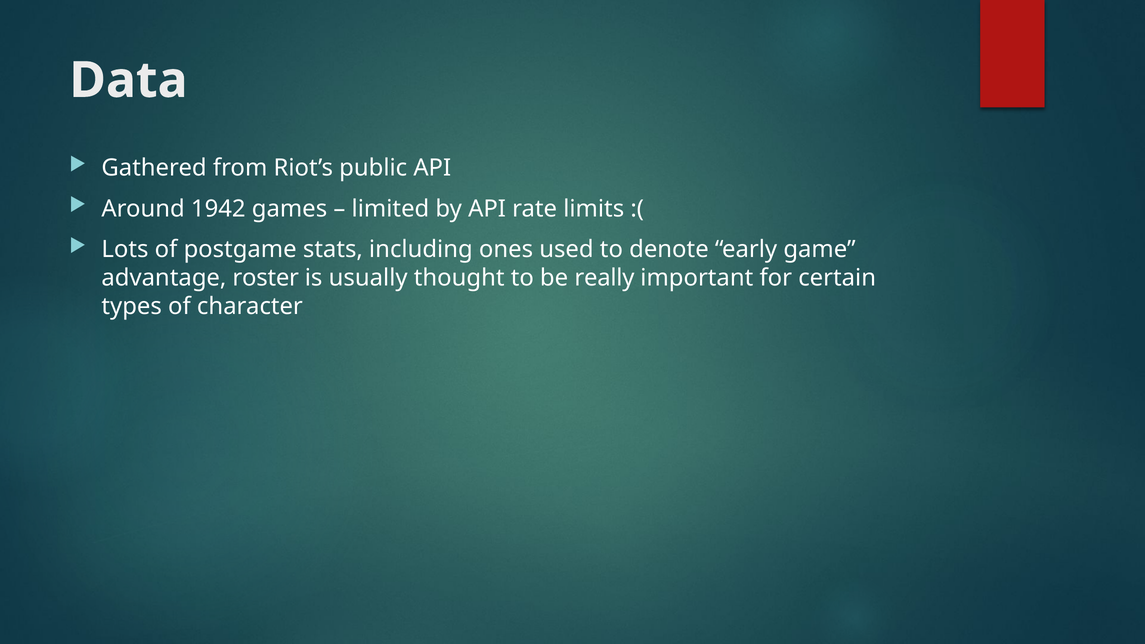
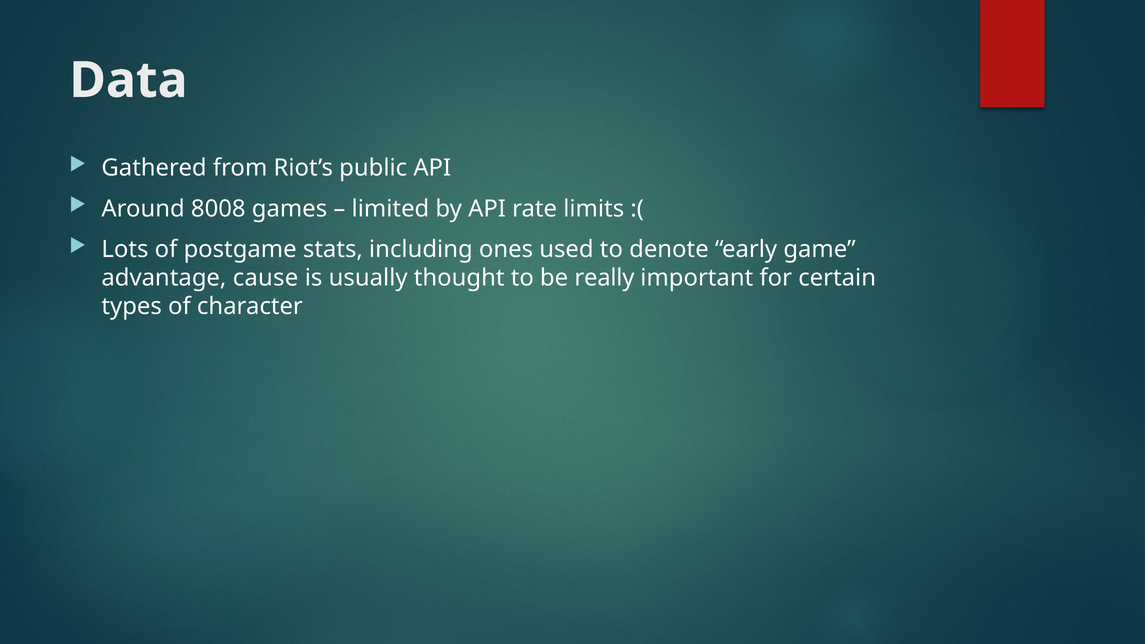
1942: 1942 -> 8008 (218, 209)
roster: roster -> cause (265, 278)
